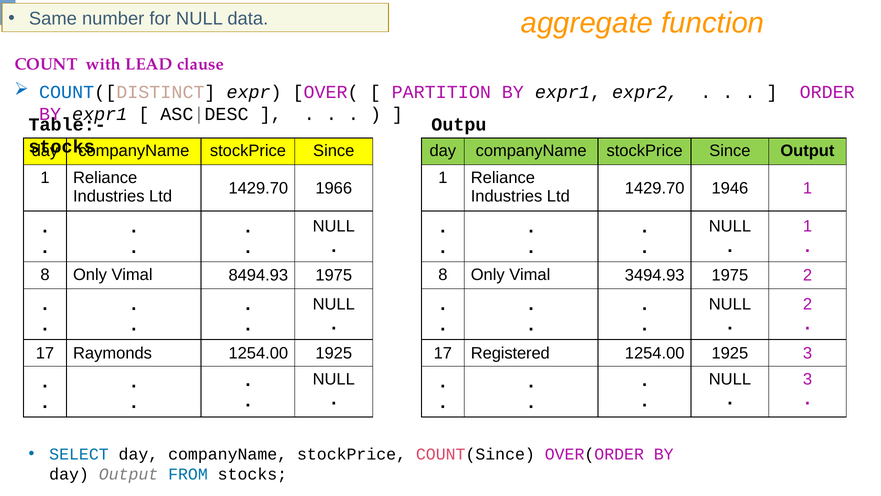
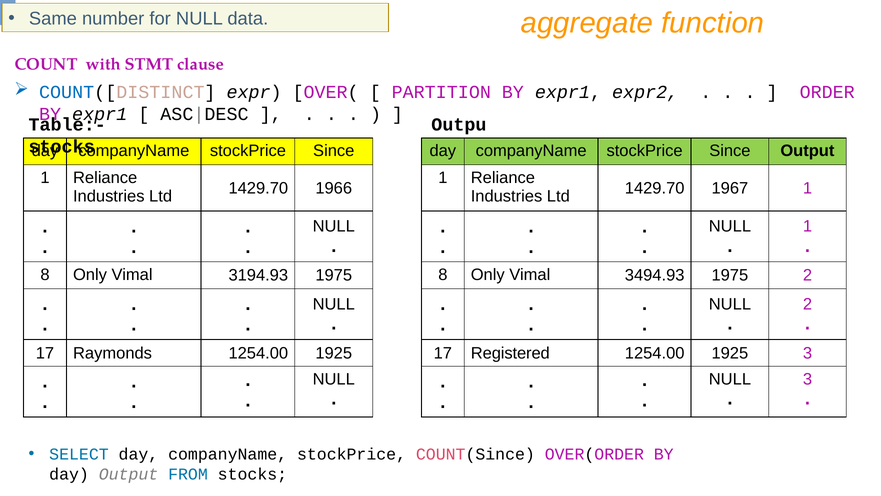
LEAD: LEAD -> STMT (149, 64)
1946: 1946 -> 1967 (730, 188)
8494.93: 8494.93 -> 3194.93 (258, 275)
